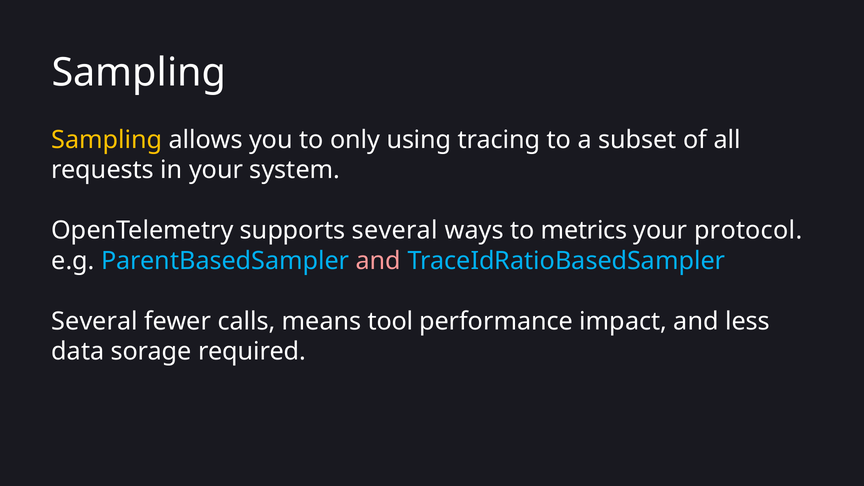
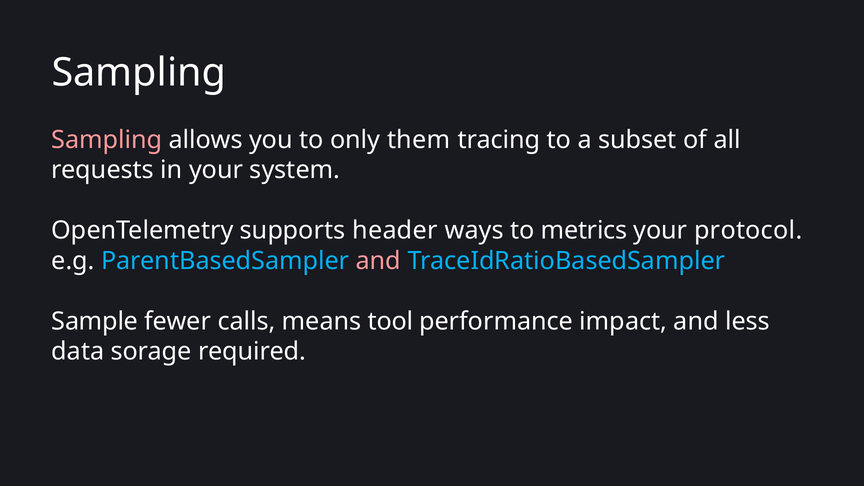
Sampling colour: yellow -> pink (107, 140)
using: using -> them (419, 140)
supports several: several -> header (395, 231)
Several: Several -> Sample (95, 321)
